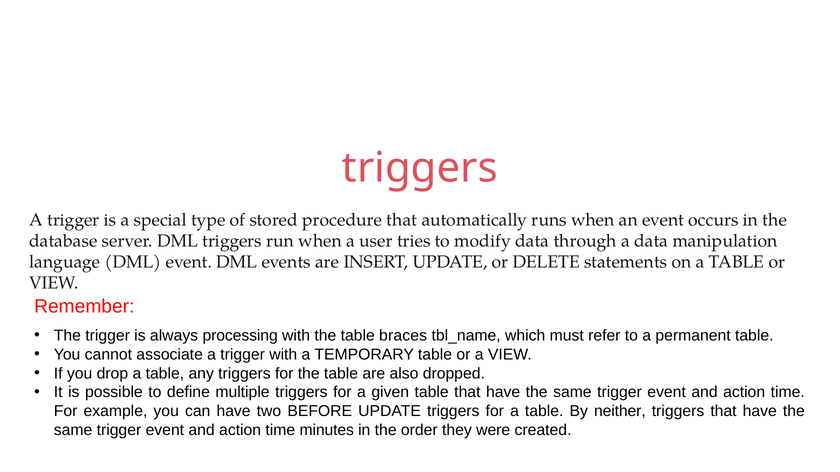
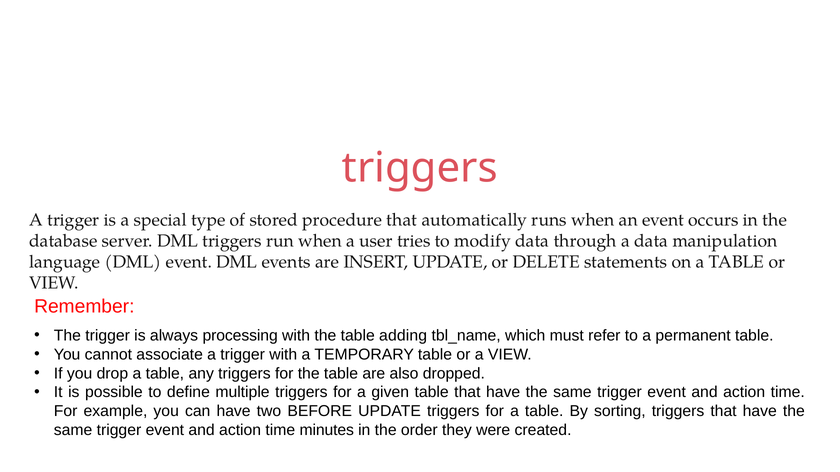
braces: braces -> adding (403, 336)
neither: neither -> sorting (620, 412)
